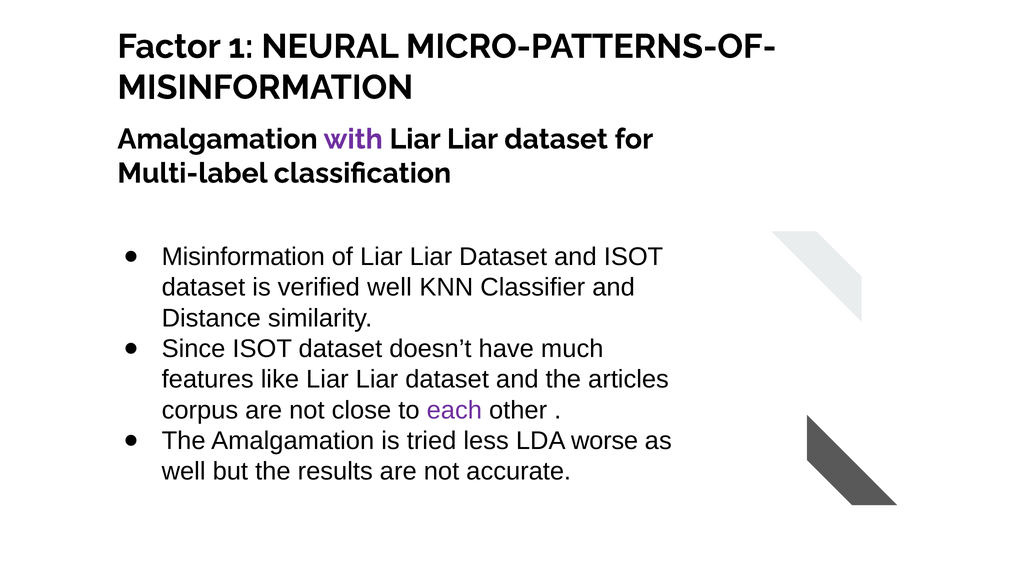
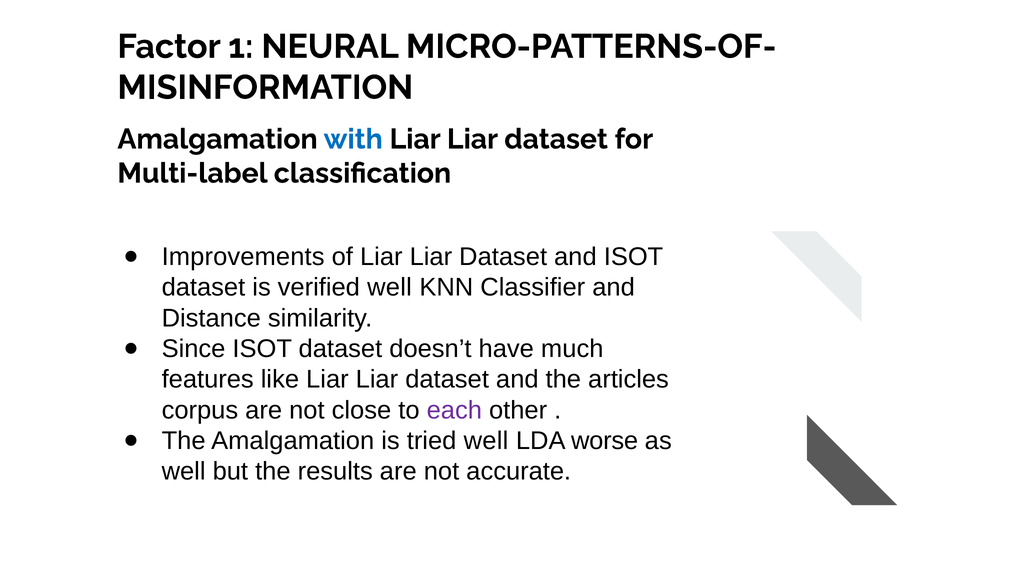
with colour: purple -> blue (353, 139)
Misinformation: Misinformation -> Improvements (243, 257)
tried less: less -> well (486, 440)
